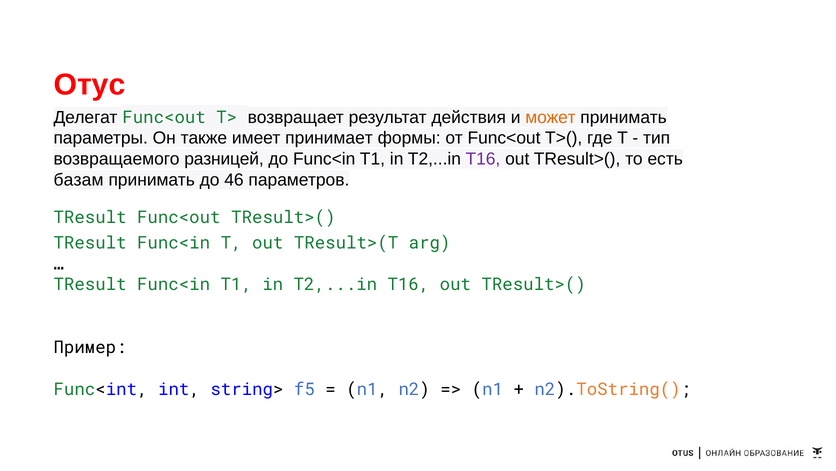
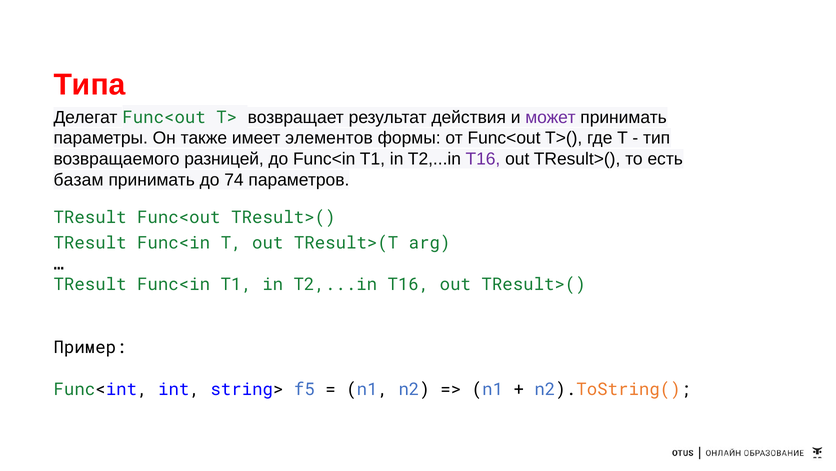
Отус: Отус -> Типа (90, 85)
может colour: orange -> purple (551, 117)
принимает: принимает -> элементов (329, 138)
46: 46 -> 74 (234, 180)
